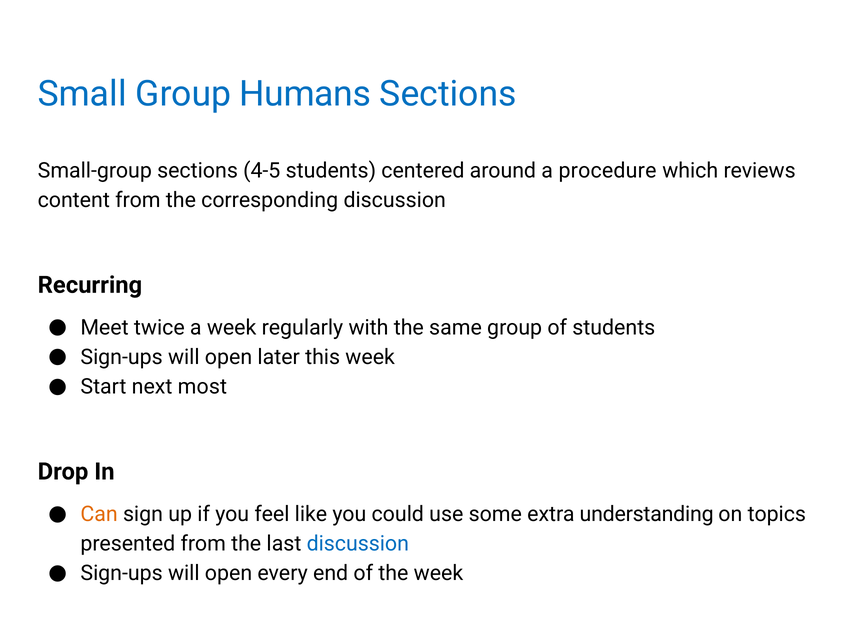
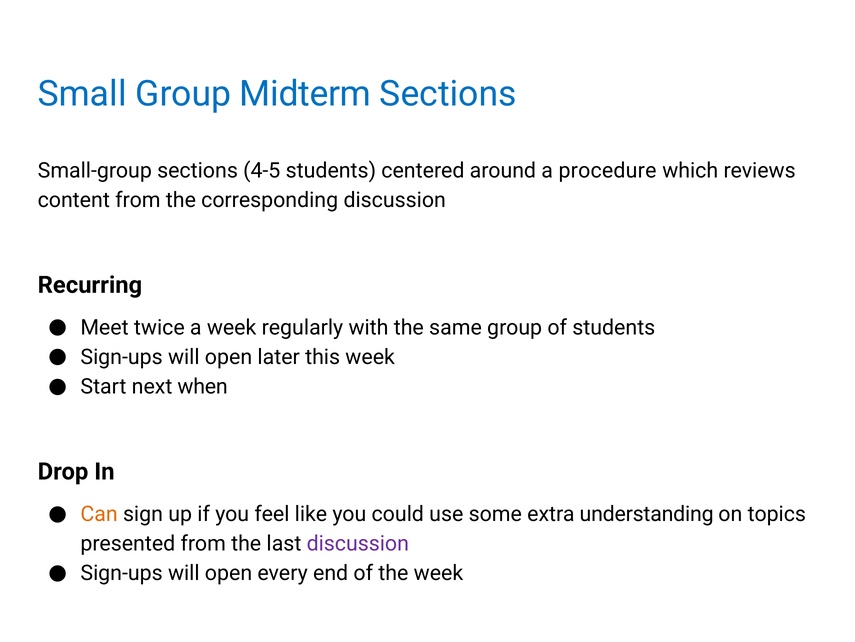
Humans: Humans -> Midterm (305, 94)
most: most -> when (203, 386)
discussion colour: blue -> purple (358, 543)
